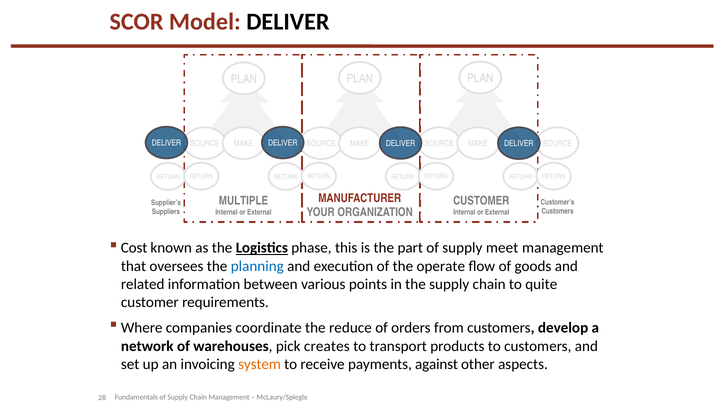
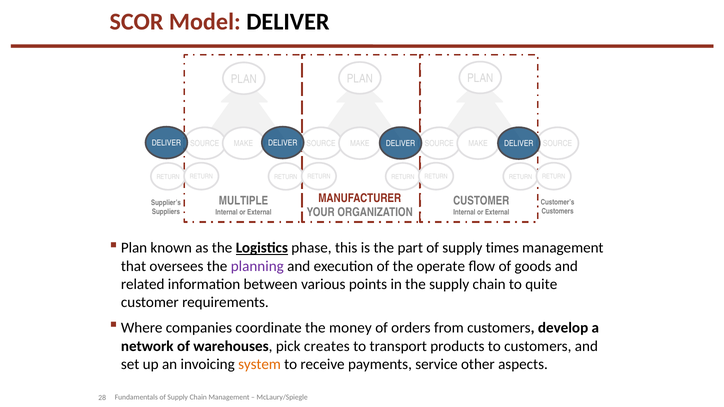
Cost: Cost -> Plan (134, 248)
meet: meet -> times (502, 248)
planning colour: blue -> purple (257, 266)
reduce: reduce -> money (350, 328)
against: against -> service (437, 364)
